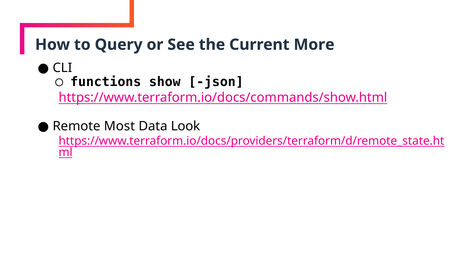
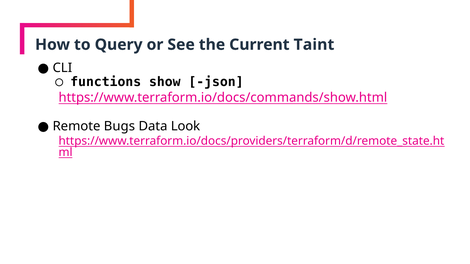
More: More -> Taint (314, 45)
Most: Most -> Bugs (119, 126)
